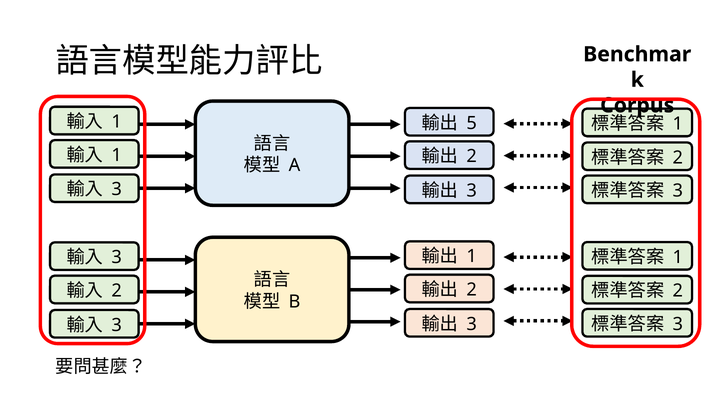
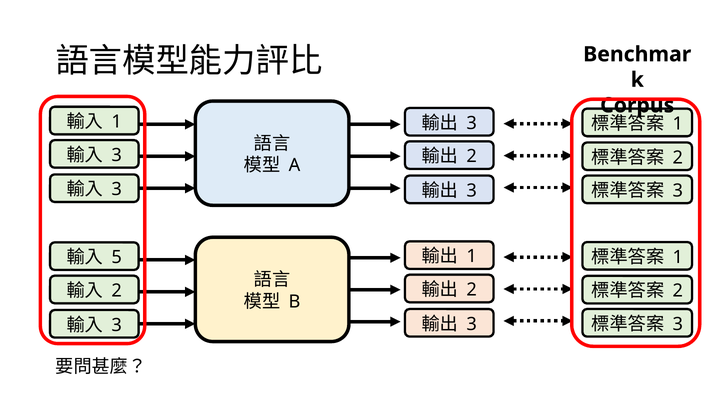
5: 5 -> 3 (472, 123)
1: 1 -> 3 (117, 155)
3: 3 -> 5 (117, 257)
